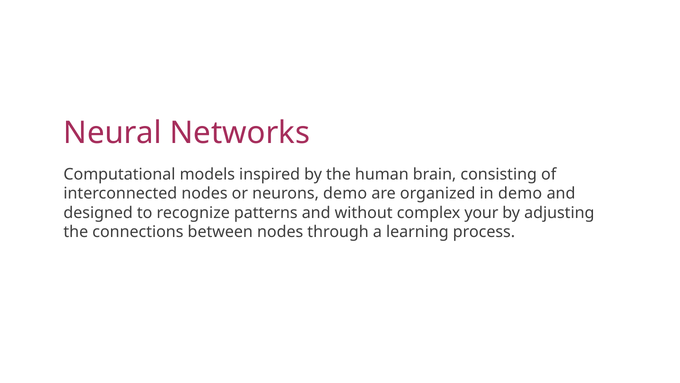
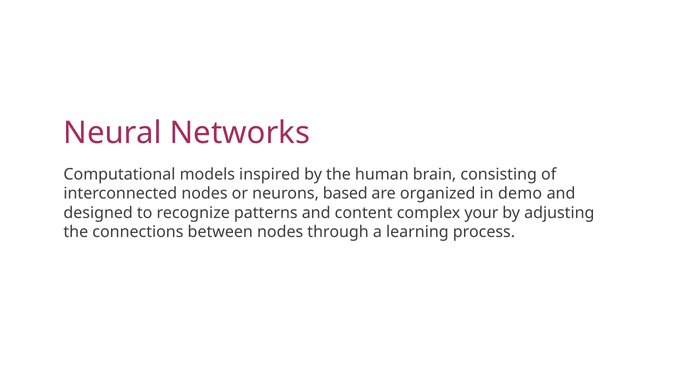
neurons demo: demo -> based (345, 193)
without: without -> content (364, 213)
